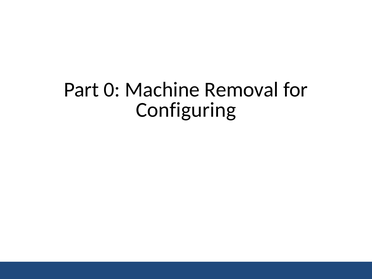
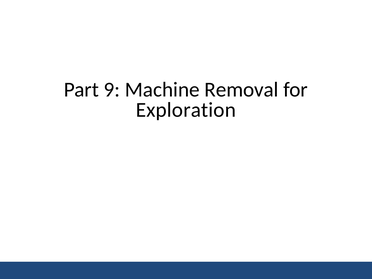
0: 0 -> 9 (112, 90)
Configuring: Configuring -> Exploration (186, 110)
